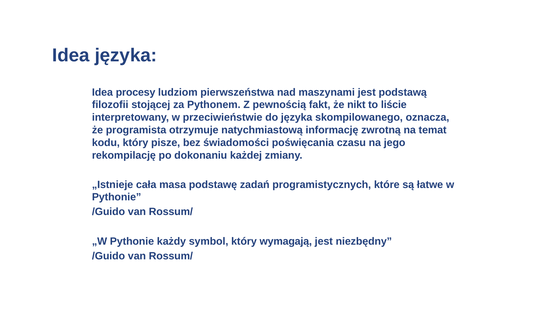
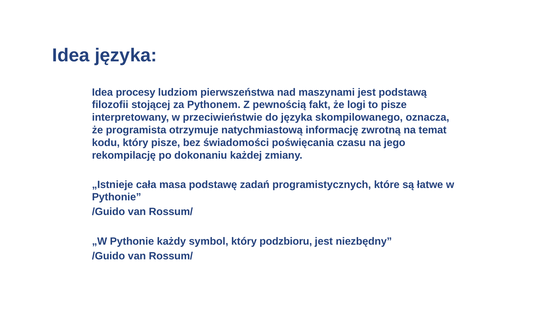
nikt: nikt -> logi (356, 105)
to liście: liście -> pisze (394, 105)
wymagają: wymagają -> podzbioru (286, 241)
